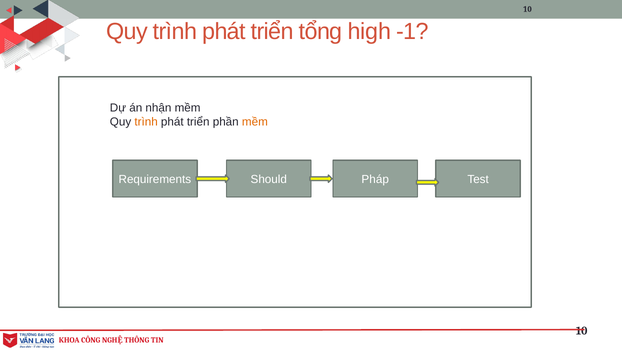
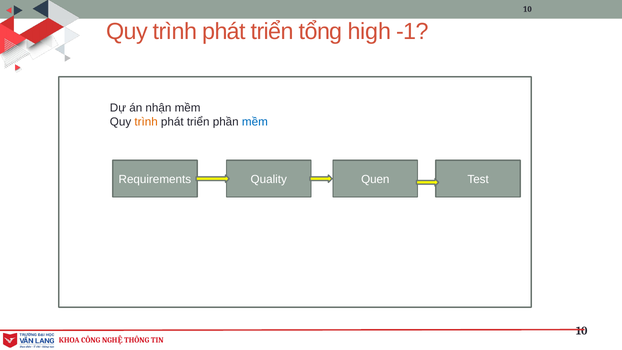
mềm colour: orange -> blue (255, 122)
Should: Should -> Quality (269, 179)
Pháp: Pháp -> Quen (375, 179)
